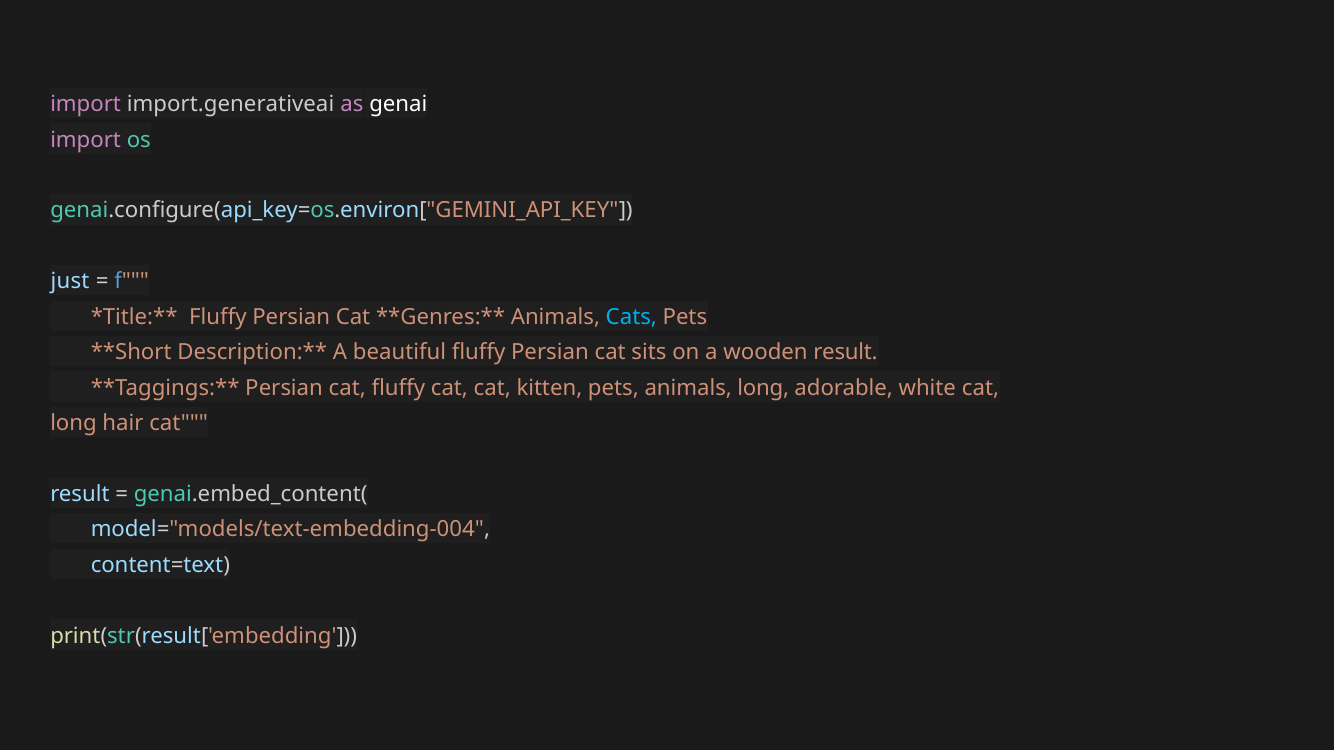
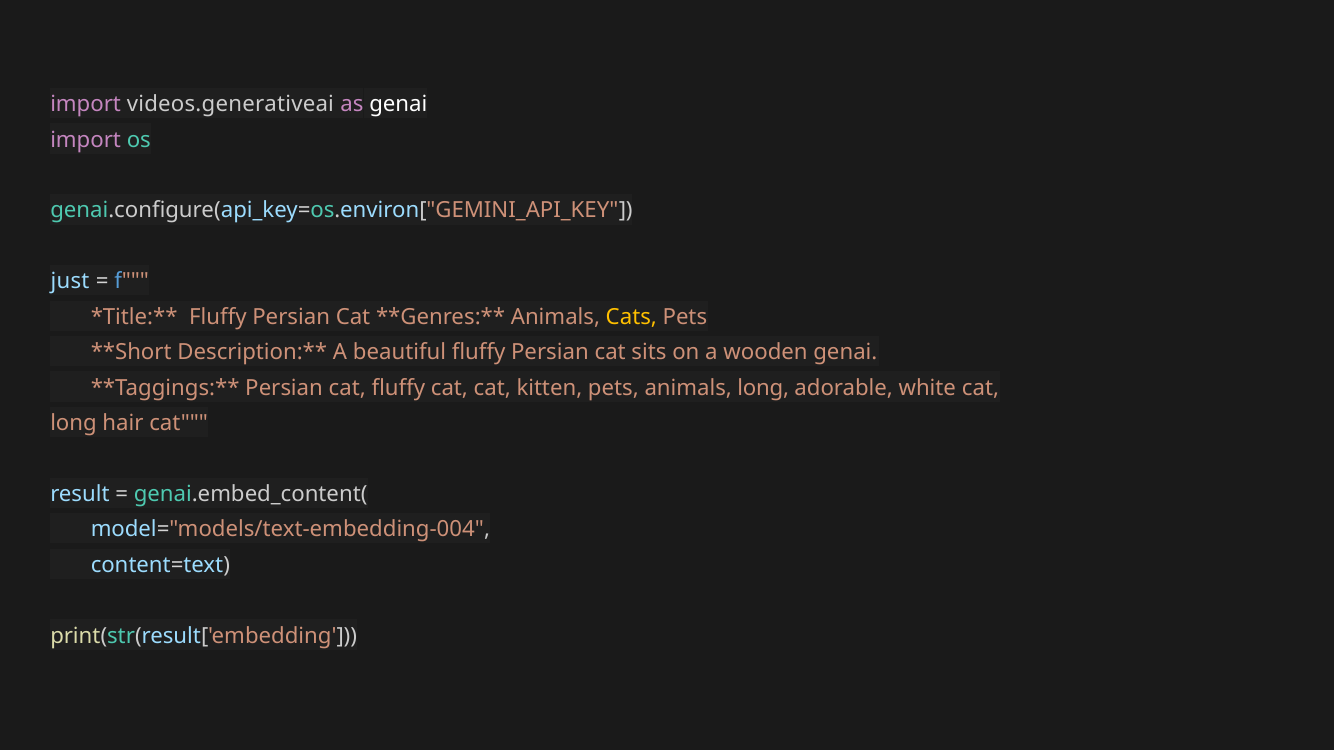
import.generativeai: import.generativeai -> videos.generativeai (230, 104)
Cats colour: light blue -> yellow (631, 317)
wooden result: result -> genai (845, 353)
